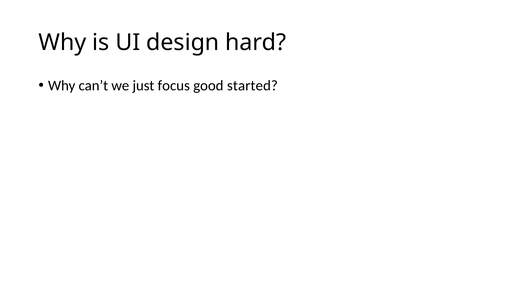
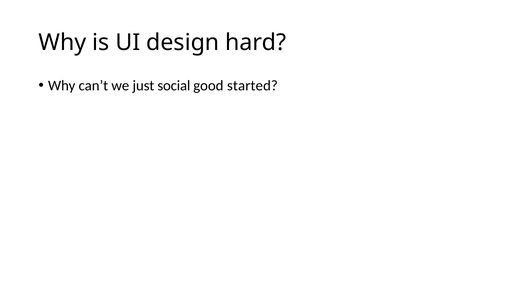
focus: focus -> social (174, 86)
